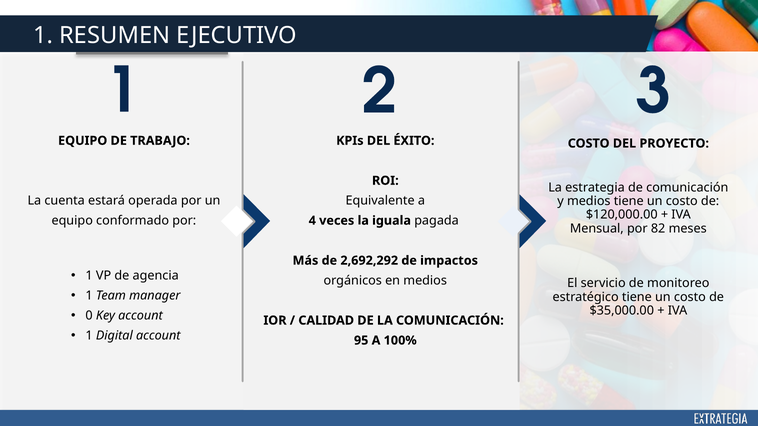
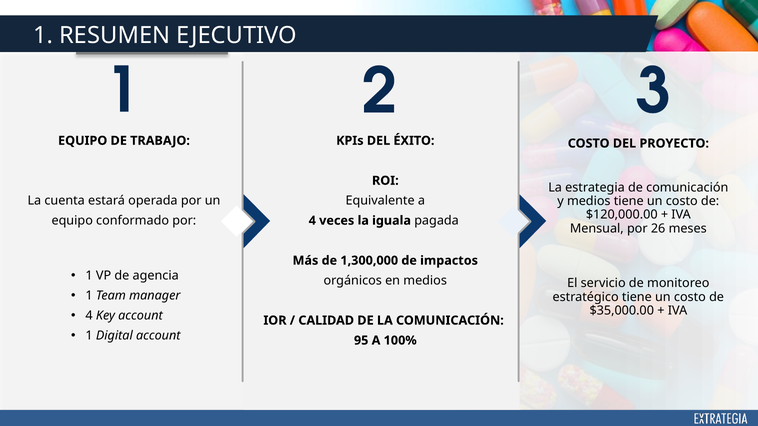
82: 82 -> 26 (658, 229)
2,692,292: 2,692,292 -> 1,300,000 (369, 261)
0: 0 -> 4 (89, 316)
